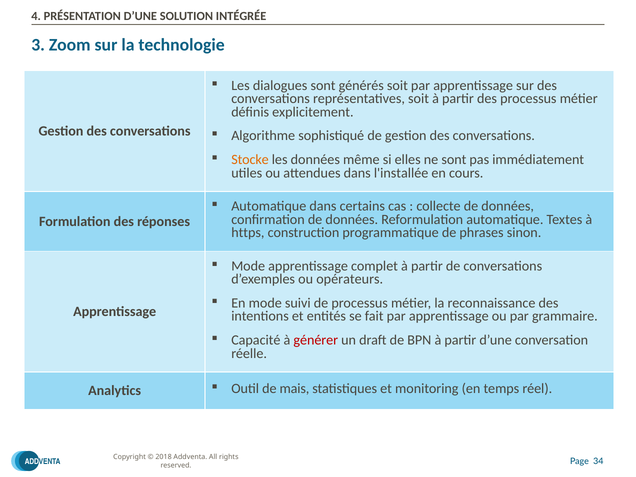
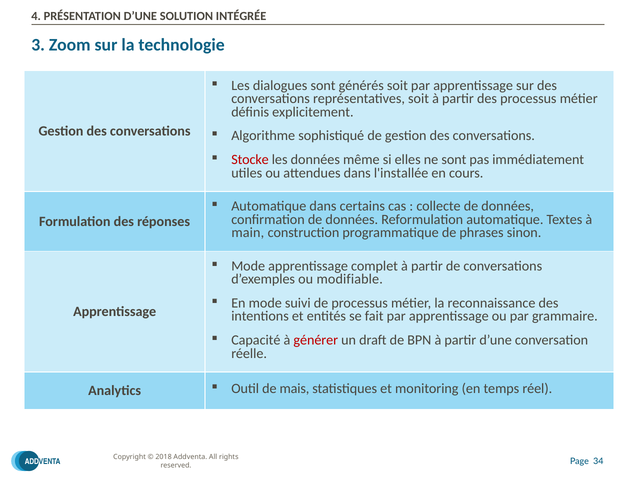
Stocke colour: orange -> red (250, 160)
https: https -> main (248, 233)
opérateurs: opérateurs -> modifiable (350, 279)
